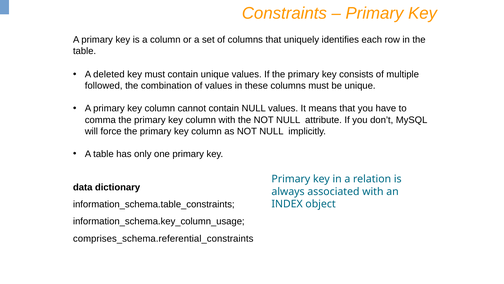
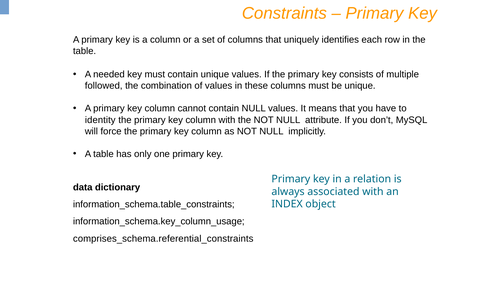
deleted: deleted -> needed (109, 74)
comma: comma -> identity (100, 120)
